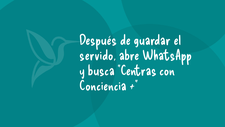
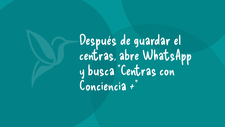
servido: servido -> centras (98, 55)
